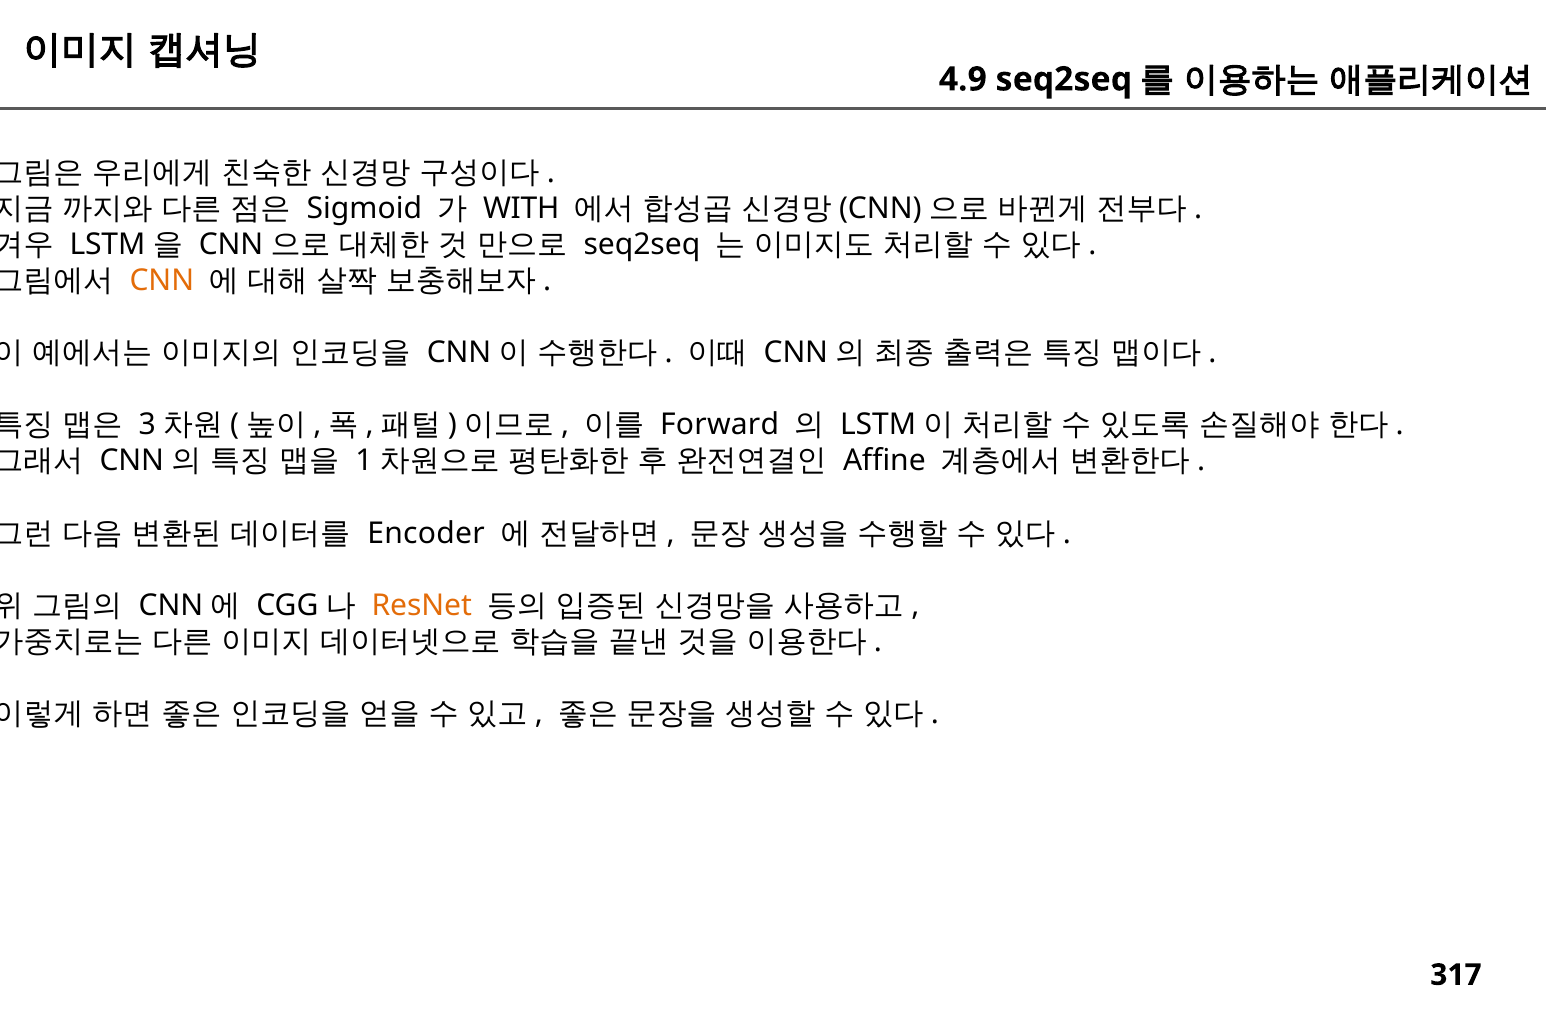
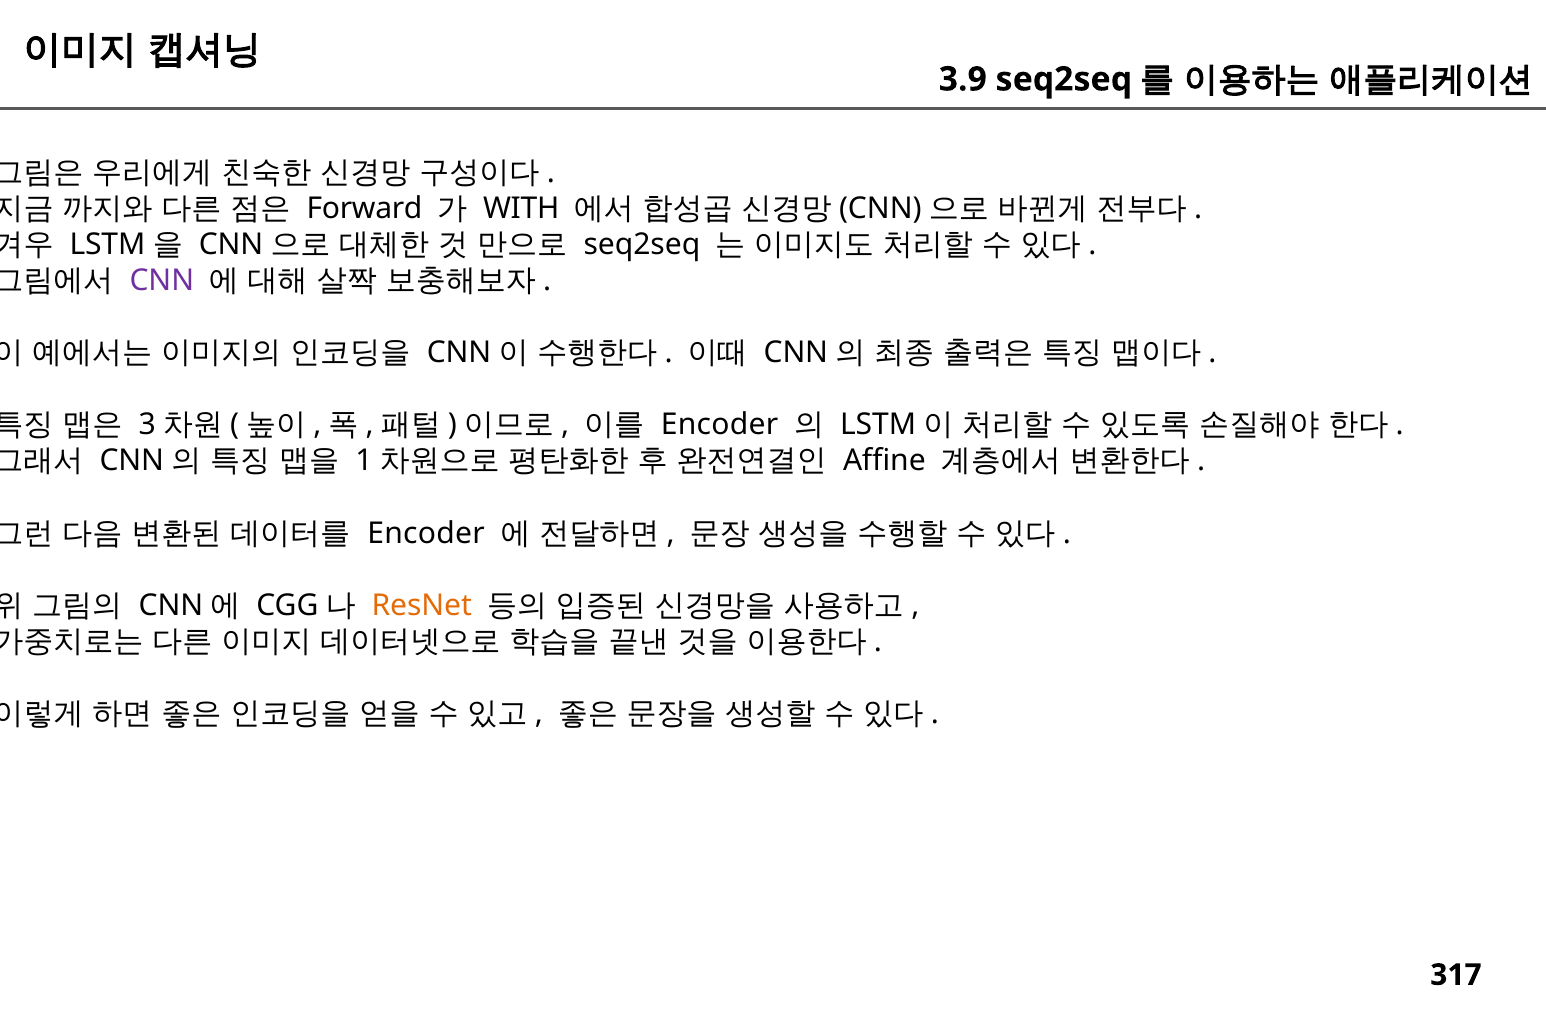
4.9: 4.9 -> 3.9 (963, 79)
Sigmoid: Sigmoid -> Forward (365, 208)
CNN colour: orange -> purple (162, 280)
Forward: Forward -> Encoder (720, 425)
